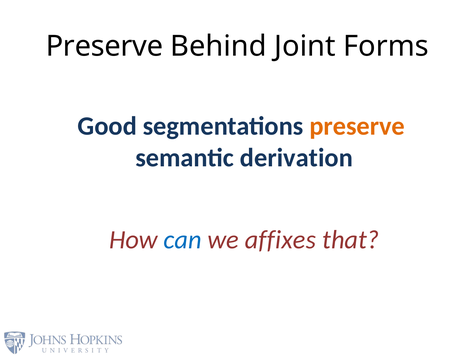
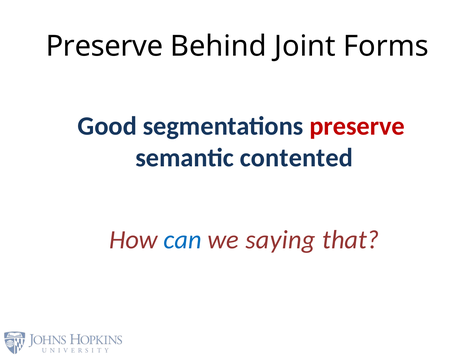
preserve colour: orange -> red (357, 126)
derivation: derivation -> contented (296, 157)
affixes: affixes -> saying (280, 239)
